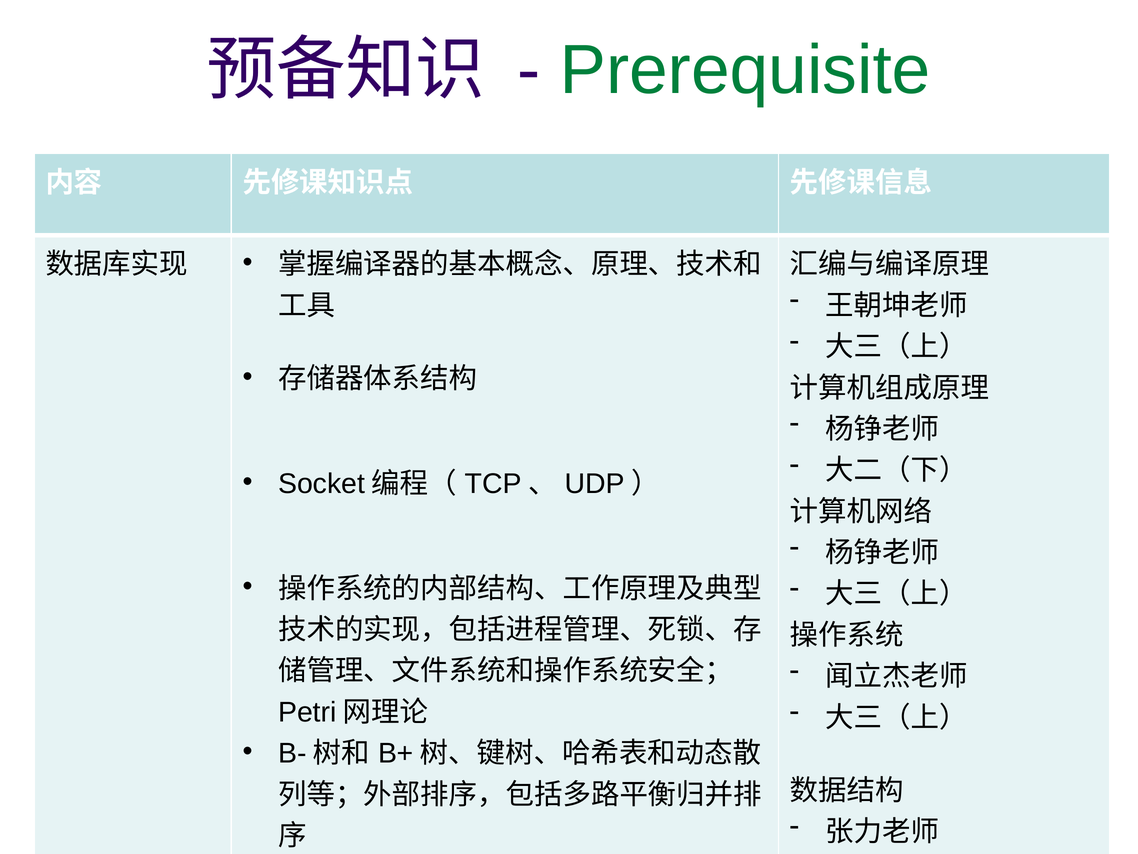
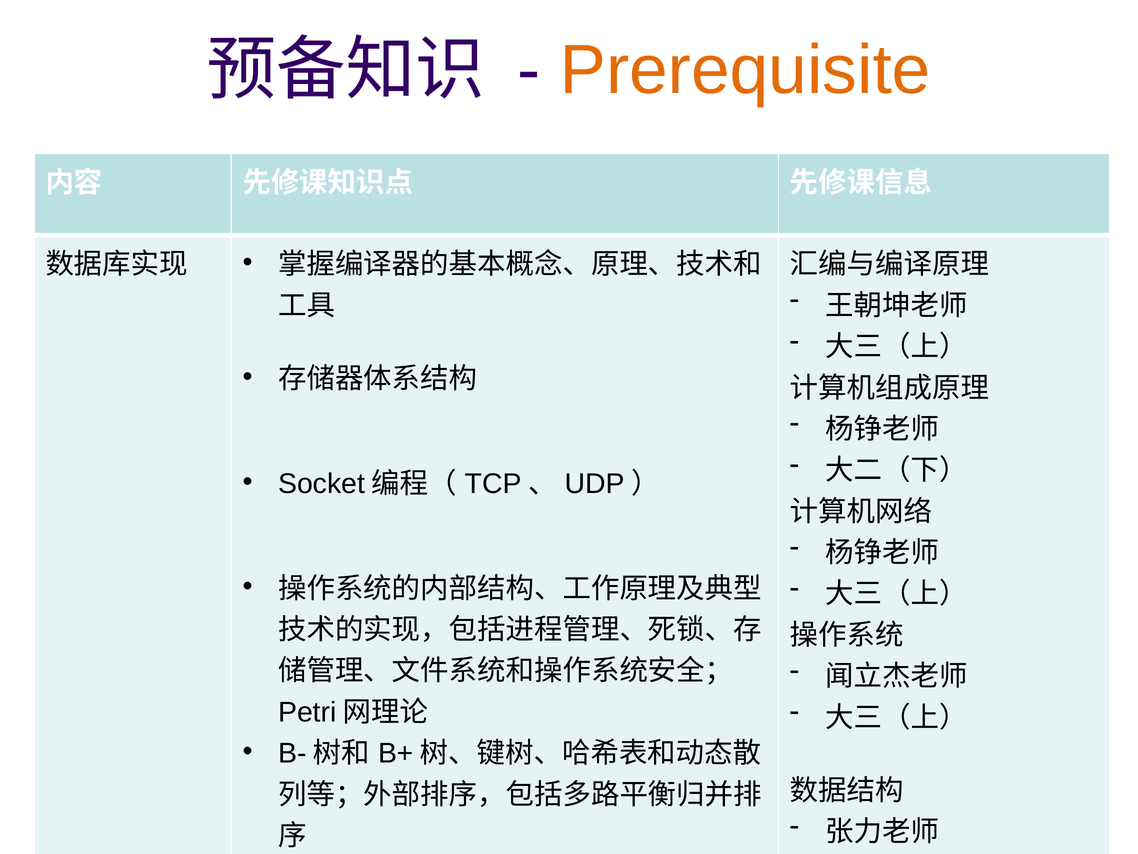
Prerequisite colour: green -> orange (745, 70)
